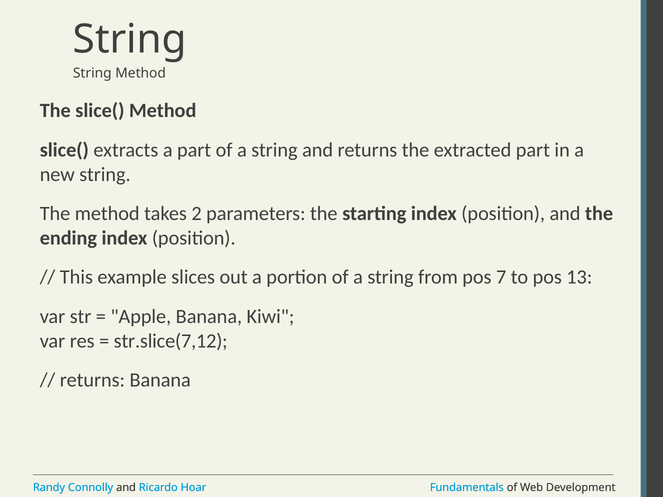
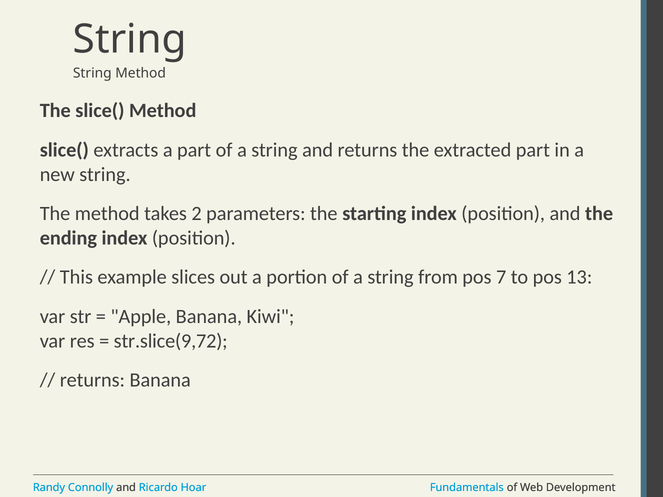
str.slice(7,12: str.slice(7,12 -> str.slice(9,72 (171, 341)
